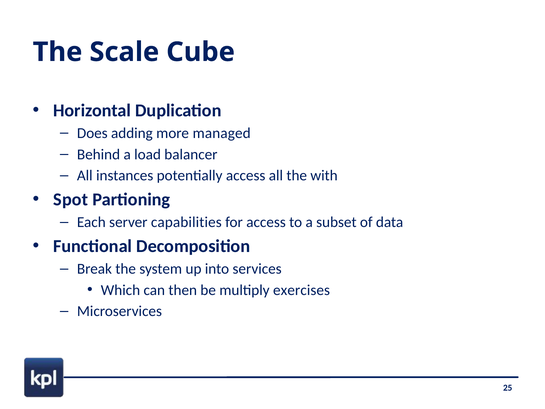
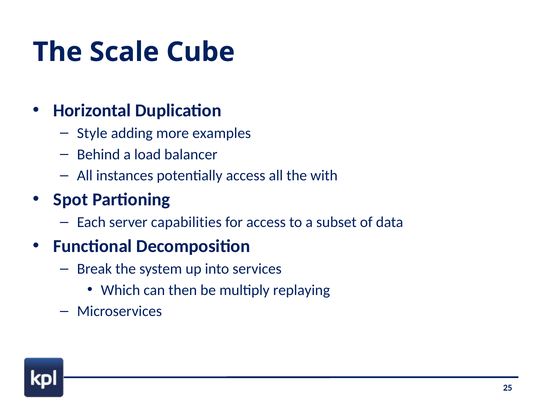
Does: Does -> Style (92, 133)
managed: managed -> examples (222, 133)
exercises: exercises -> replaying (302, 290)
